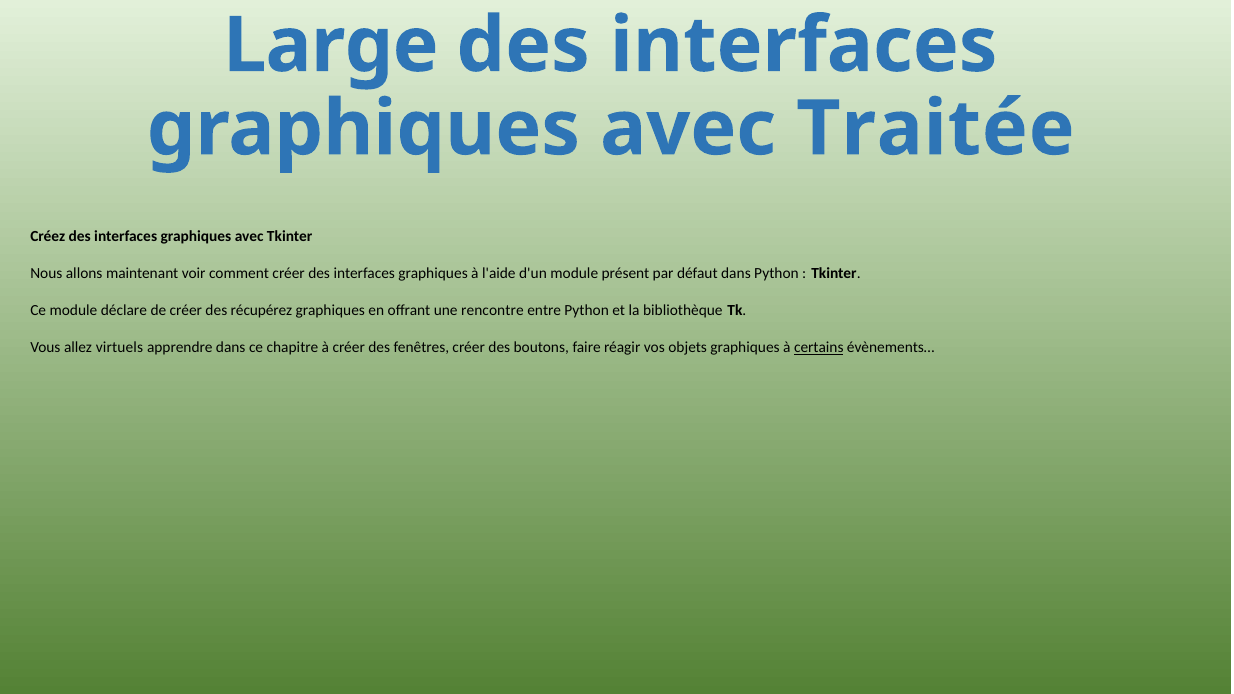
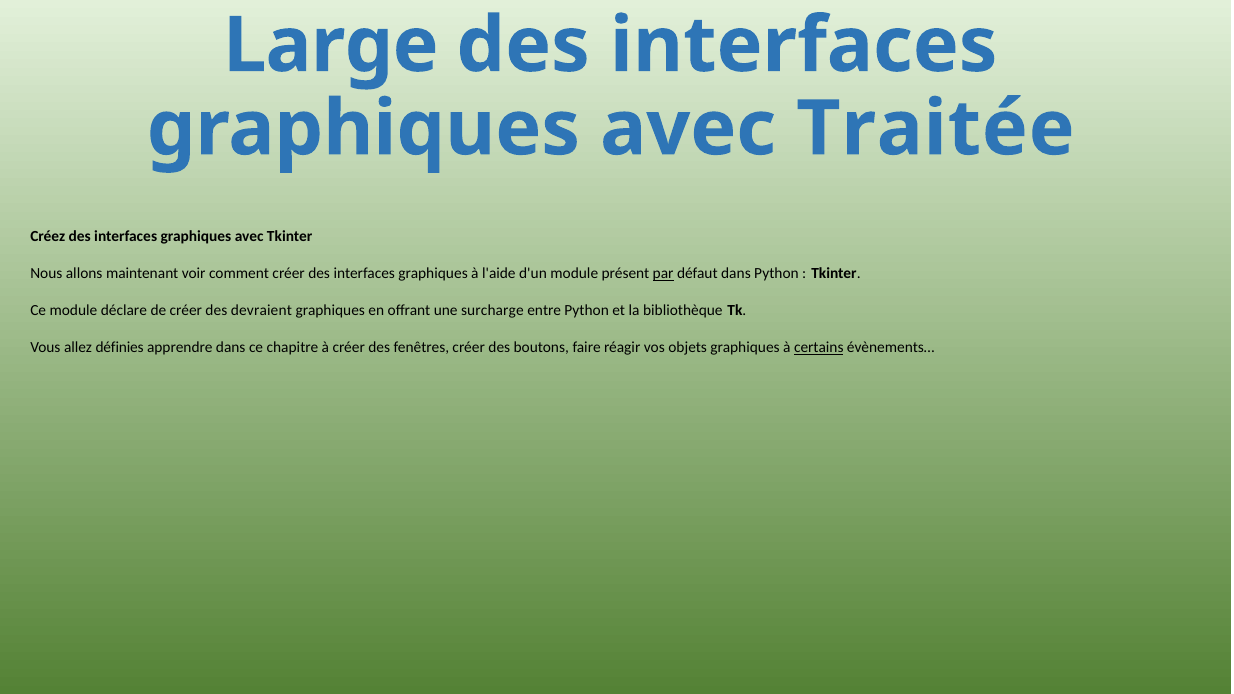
par underline: none -> present (663, 273)
récupérez: récupérez -> devraient (261, 310)
rencontre: rencontre -> surcharge (492, 310)
virtuels: virtuels -> définies (120, 348)
